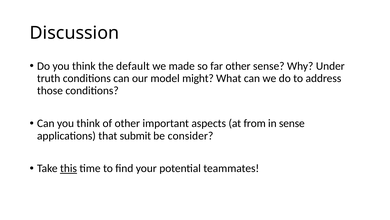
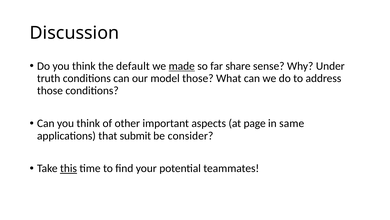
made underline: none -> present (182, 66)
far other: other -> share (238, 66)
model might: might -> those (198, 78)
from: from -> page (255, 123)
in sense: sense -> same (292, 123)
